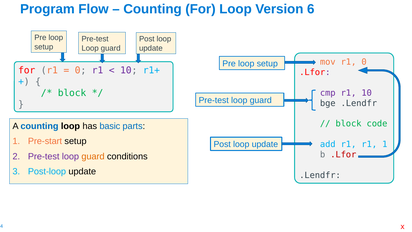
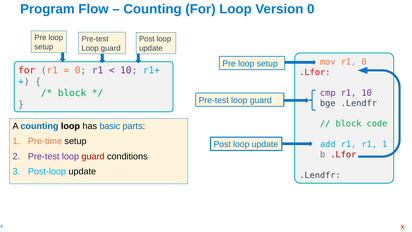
Version 6: 6 -> 0 (311, 9)
Pre-start: Pre-start -> Pre-time (45, 141)
guard colour: orange -> red (93, 156)
